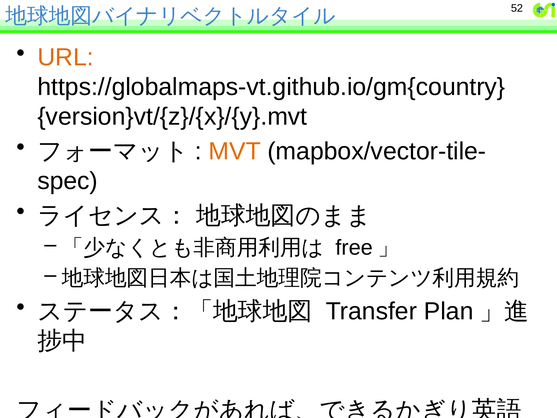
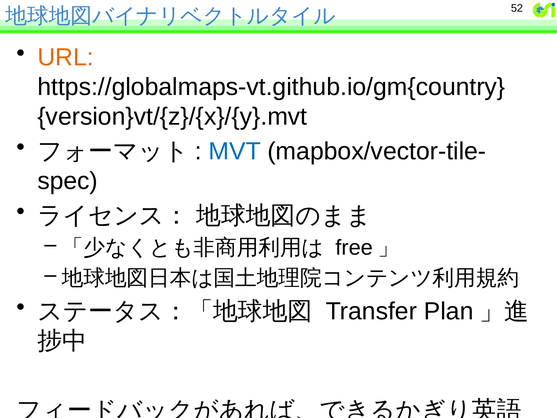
MVT colour: orange -> blue (235, 151)
